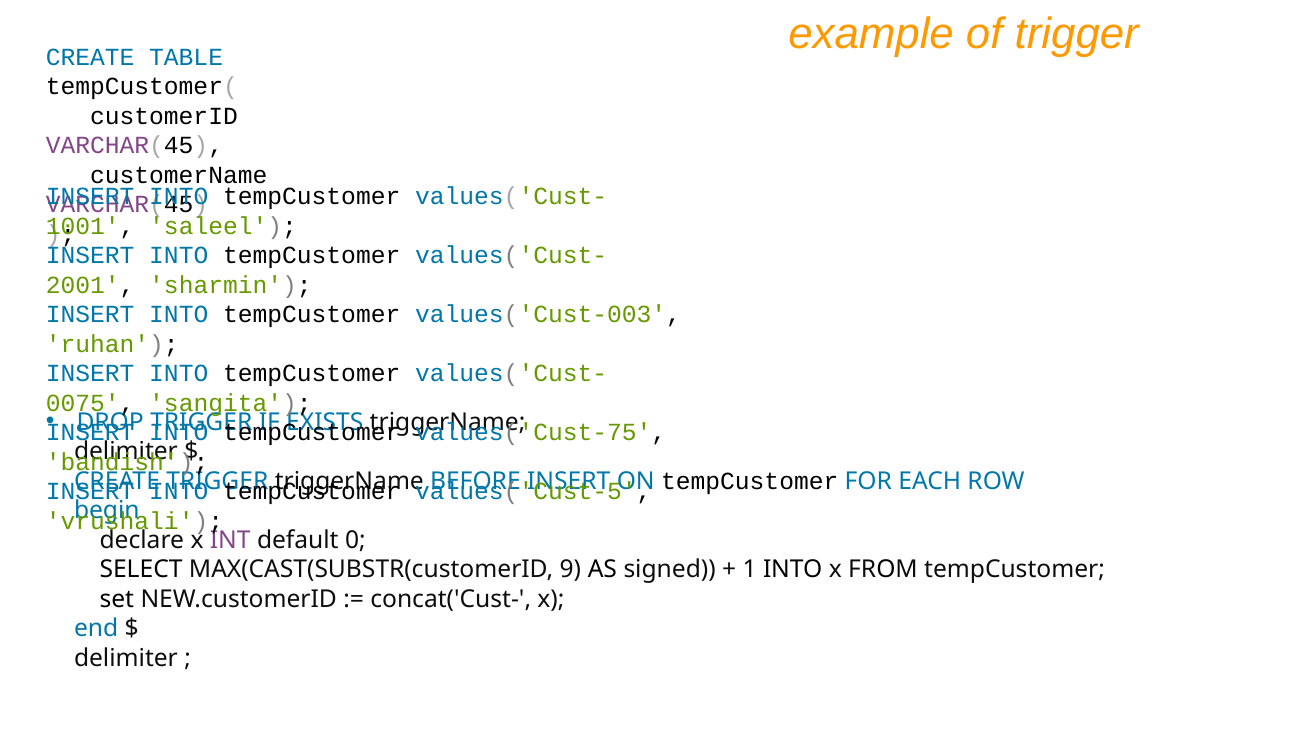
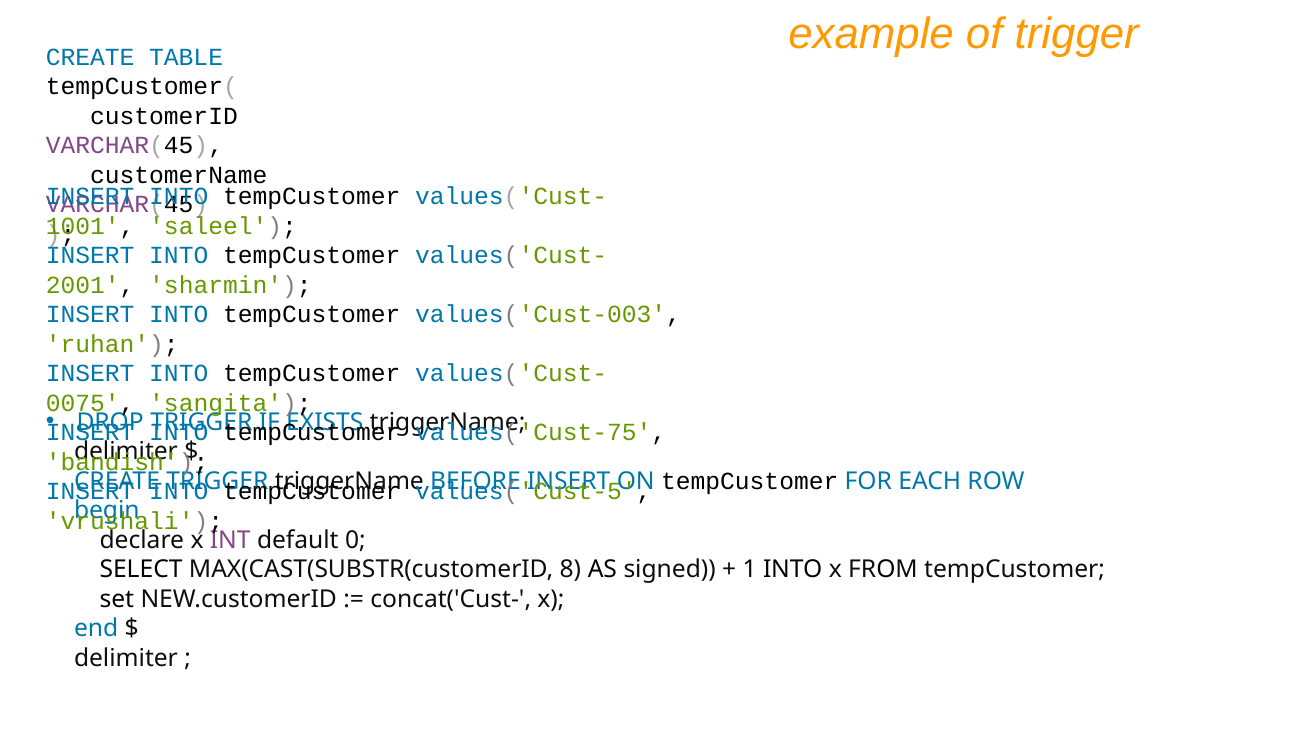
9: 9 -> 8 (570, 570)
